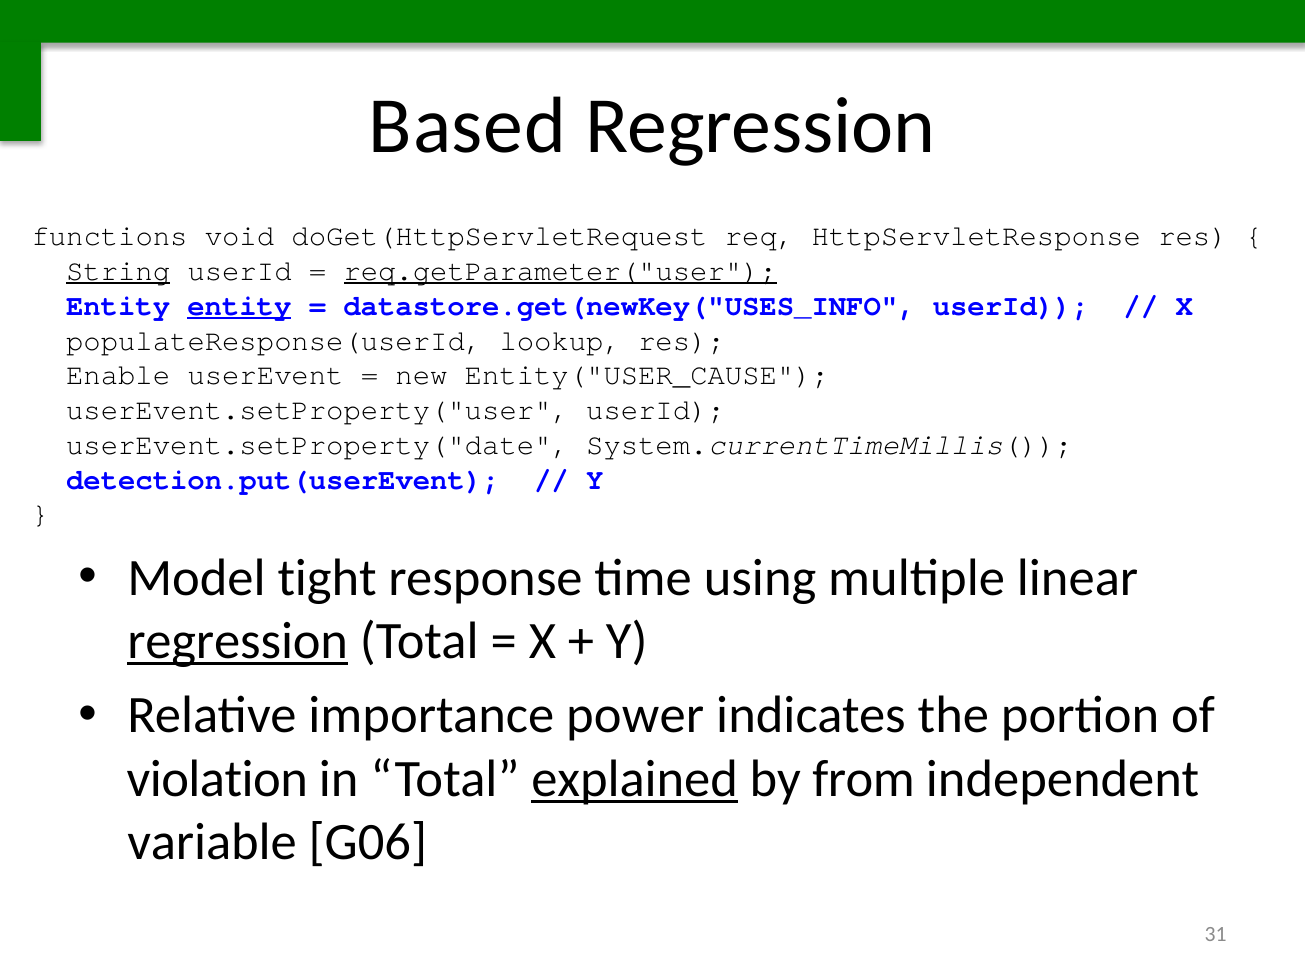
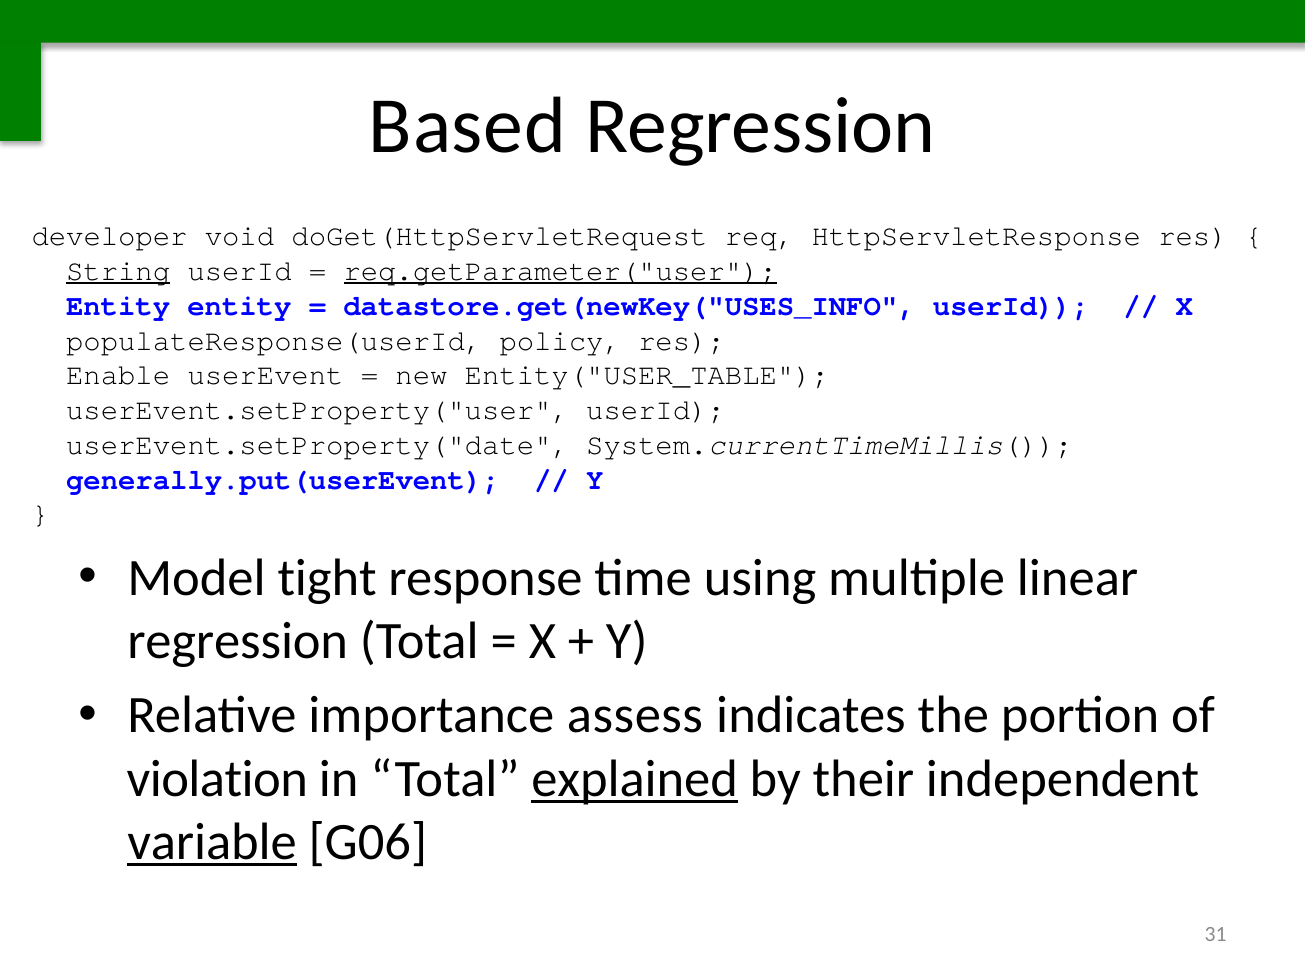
functions: functions -> developer (110, 236)
entity underline: present -> none (239, 306)
lookup: lookup -> policy (560, 340)
Entity("USER_CAUSE: Entity("USER_CAUSE -> Entity("USER_TABLE (647, 375)
detection.put(userEvent: detection.put(userEvent -> generally.put(userEvent (283, 480)
regression underline: present -> none (238, 641)
power: power -> assess (635, 715)
from: from -> their (863, 779)
variable underline: none -> present (212, 842)
